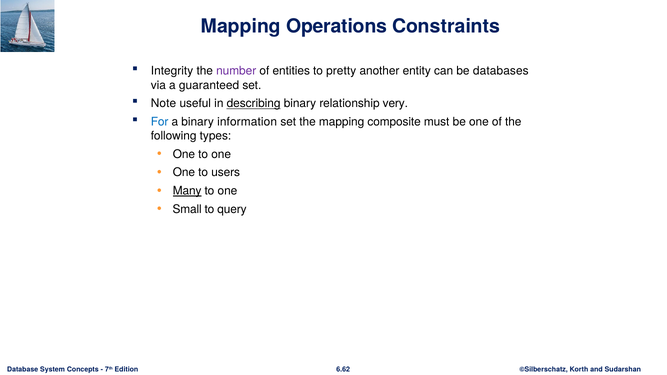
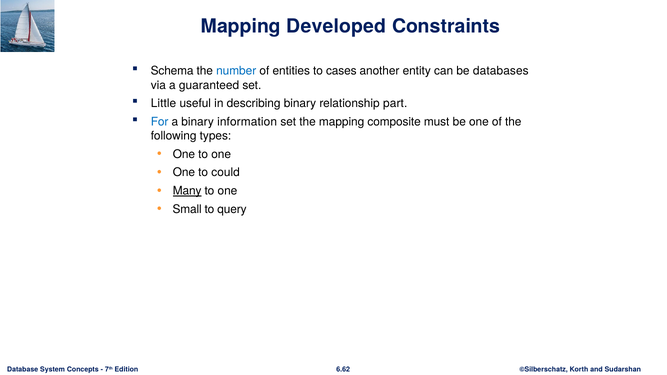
Operations: Operations -> Developed (336, 26)
Integrity: Integrity -> Schema (172, 71)
number colour: purple -> blue (236, 71)
pretty: pretty -> cases (341, 71)
Note: Note -> Little (164, 104)
describing underline: present -> none (254, 104)
very: very -> part (395, 104)
users: users -> could (226, 173)
